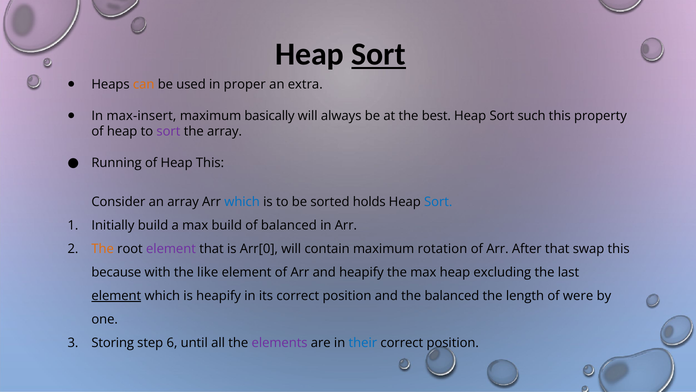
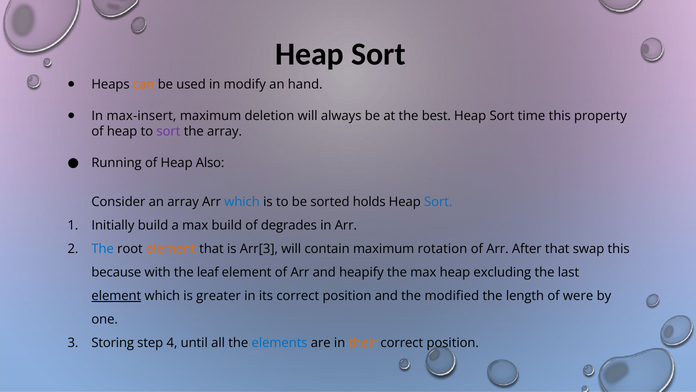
Sort underline: present -> none (379, 54)
proper: proper -> modify (245, 84)
extra: extra -> hand (305, 84)
basically: basically -> deletion (269, 116)
such: such -> time (531, 116)
Heap This: This -> Also (210, 163)
of balanced: balanced -> degrades (289, 225)
The colour: orange -> blue (103, 249)
element colour: purple -> orange (171, 249)
Arr[0: Arr[0 -> Arr[3 (259, 249)
like: like -> leaf (208, 272)
is heapify: heapify -> greater (219, 295)
the balanced: balanced -> modified (452, 295)
6: 6 -> 4 (172, 342)
elements colour: purple -> blue (280, 342)
their colour: blue -> orange (363, 342)
